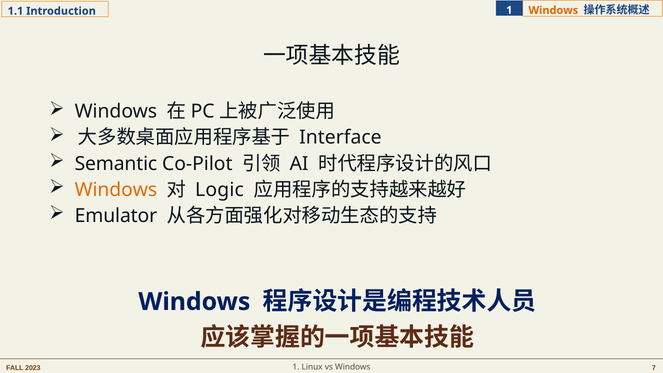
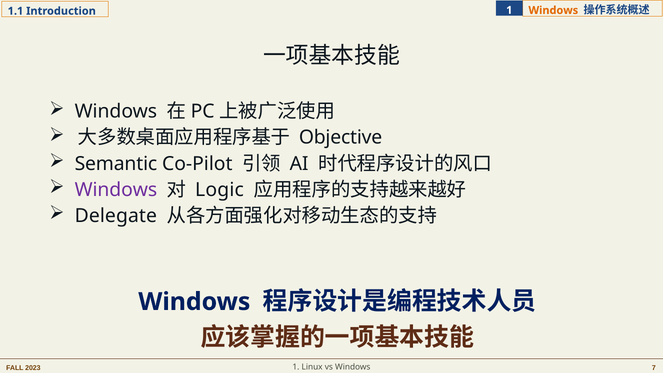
Interface: Interface -> Objective (341, 138)
Windows colour: orange -> purple (116, 190)
Emulator: Emulator -> Delegate (116, 216)
